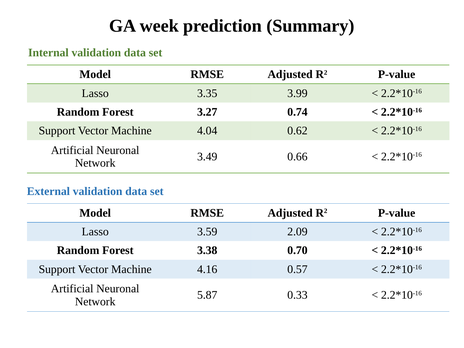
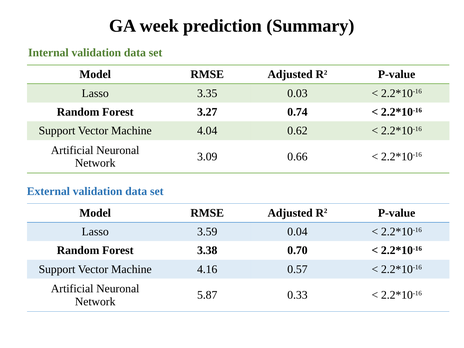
3.99: 3.99 -> 0.03 (297, 93)
3.49: 3.49 -> 3.09 (207, 157)
2.09: 2.09 -> 0.04 (297, 232)
